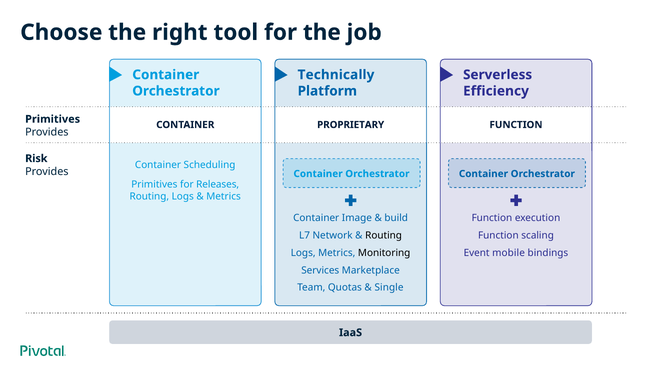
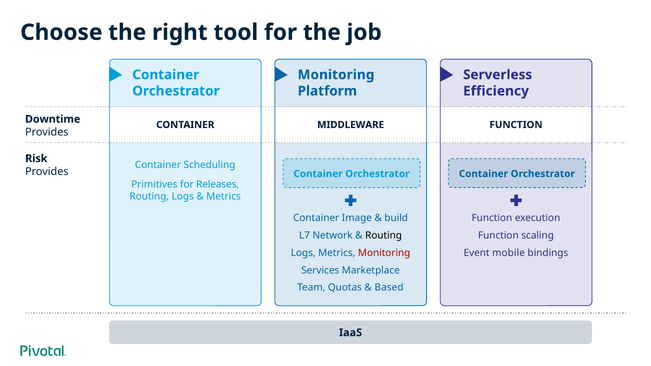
Technically: Technically -> Monitoring (336, 75)
Primitives: Primitives -> Downtime (53, 119)
PROPRIETARY: PROPRIETARY -> MIDDLEWARE (351, 125)
Monitoring colour: black -> red (384, 253)
Single: Single -> Based (389, 288)
